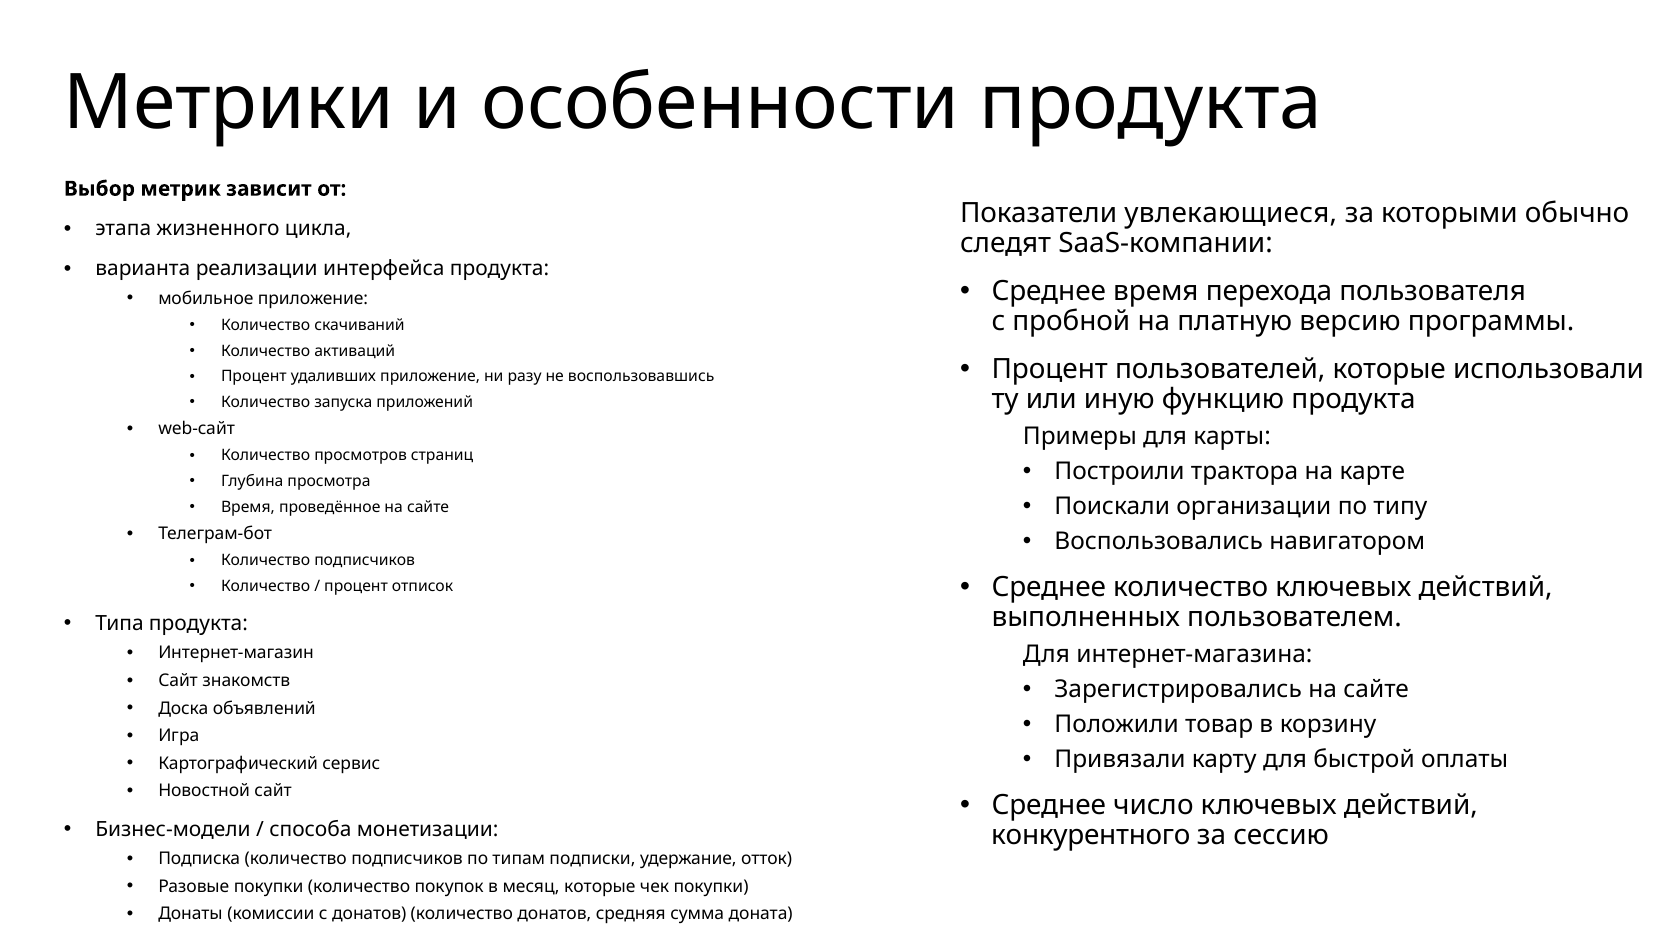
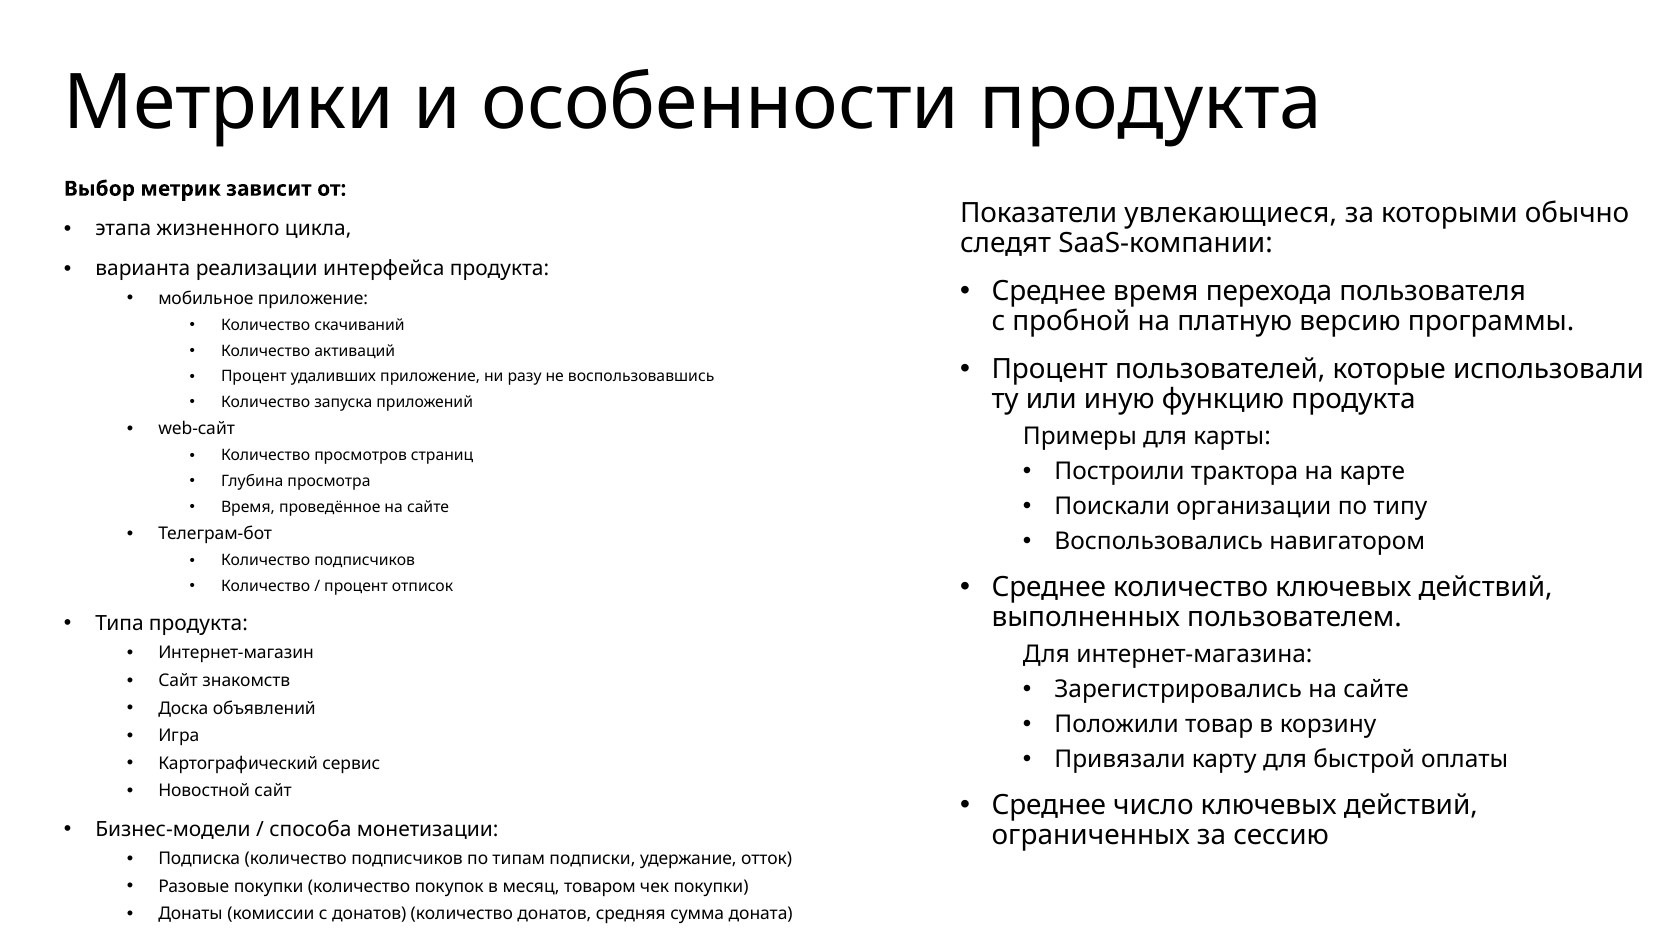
конкурентного: конкурентного -> ограниченных (1091, 836)
месяц которые: которые -> товаром (600, 887)
